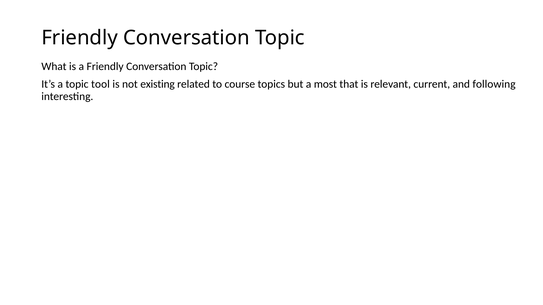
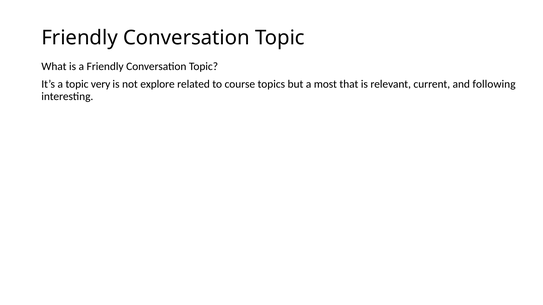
tool: tool -> very (101, 84)
existing: existing -> explore (158, 84)
